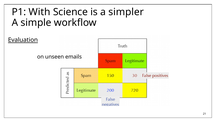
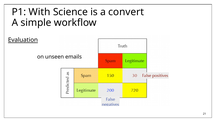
simpler: simpler -> convert (126, 12)
